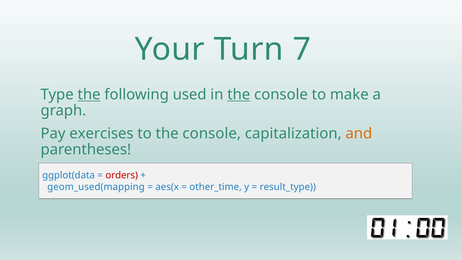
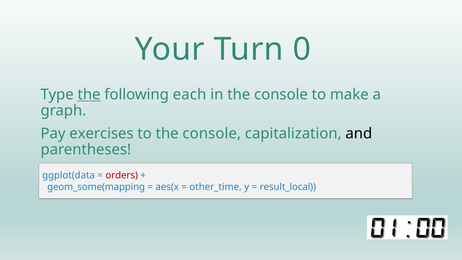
7: 7 -> 0 (302, 49)
used: used -> each (190, 95)
the underline: present -> none (239, 95)
and colour: orange -> black (359, 134)
geom_used(mapping: geom_used(mapping -> geom_some(mapping (96, 187)
result_type: result_type -> result_local (288, 187)
